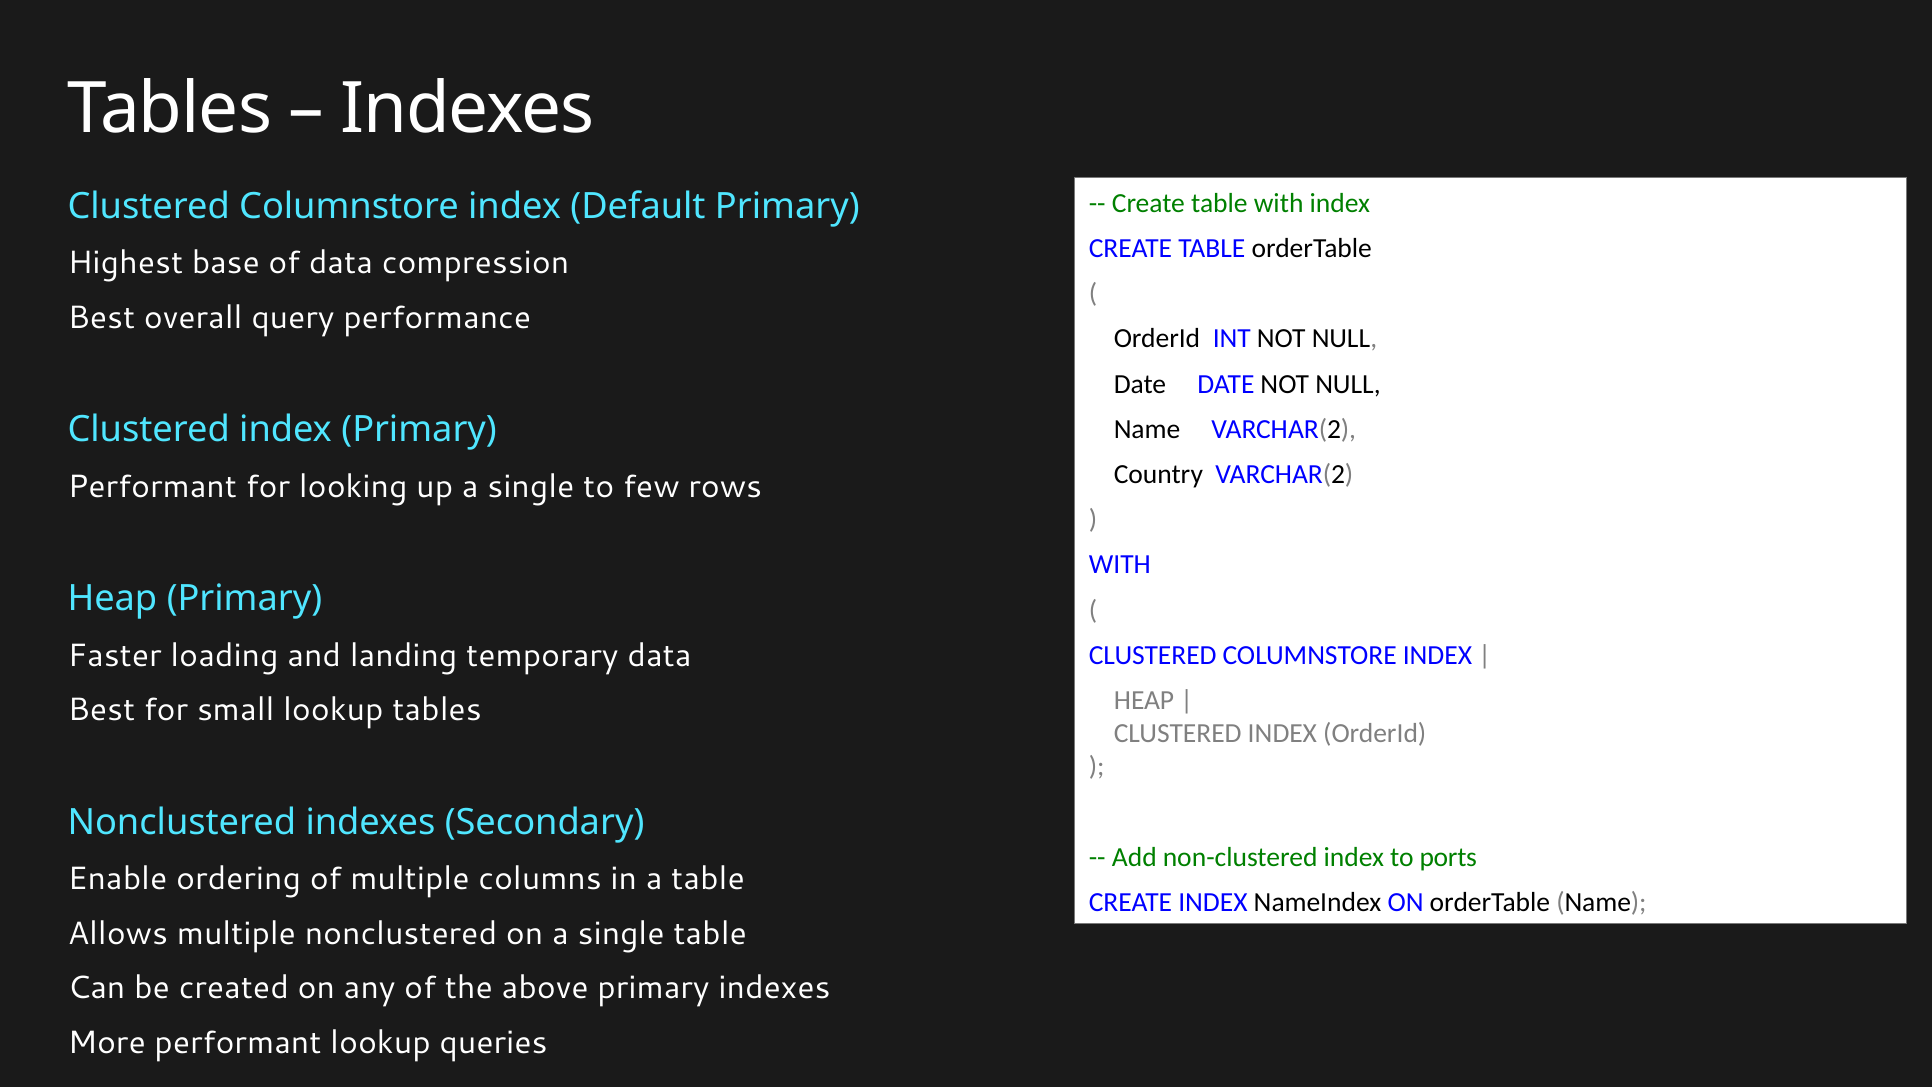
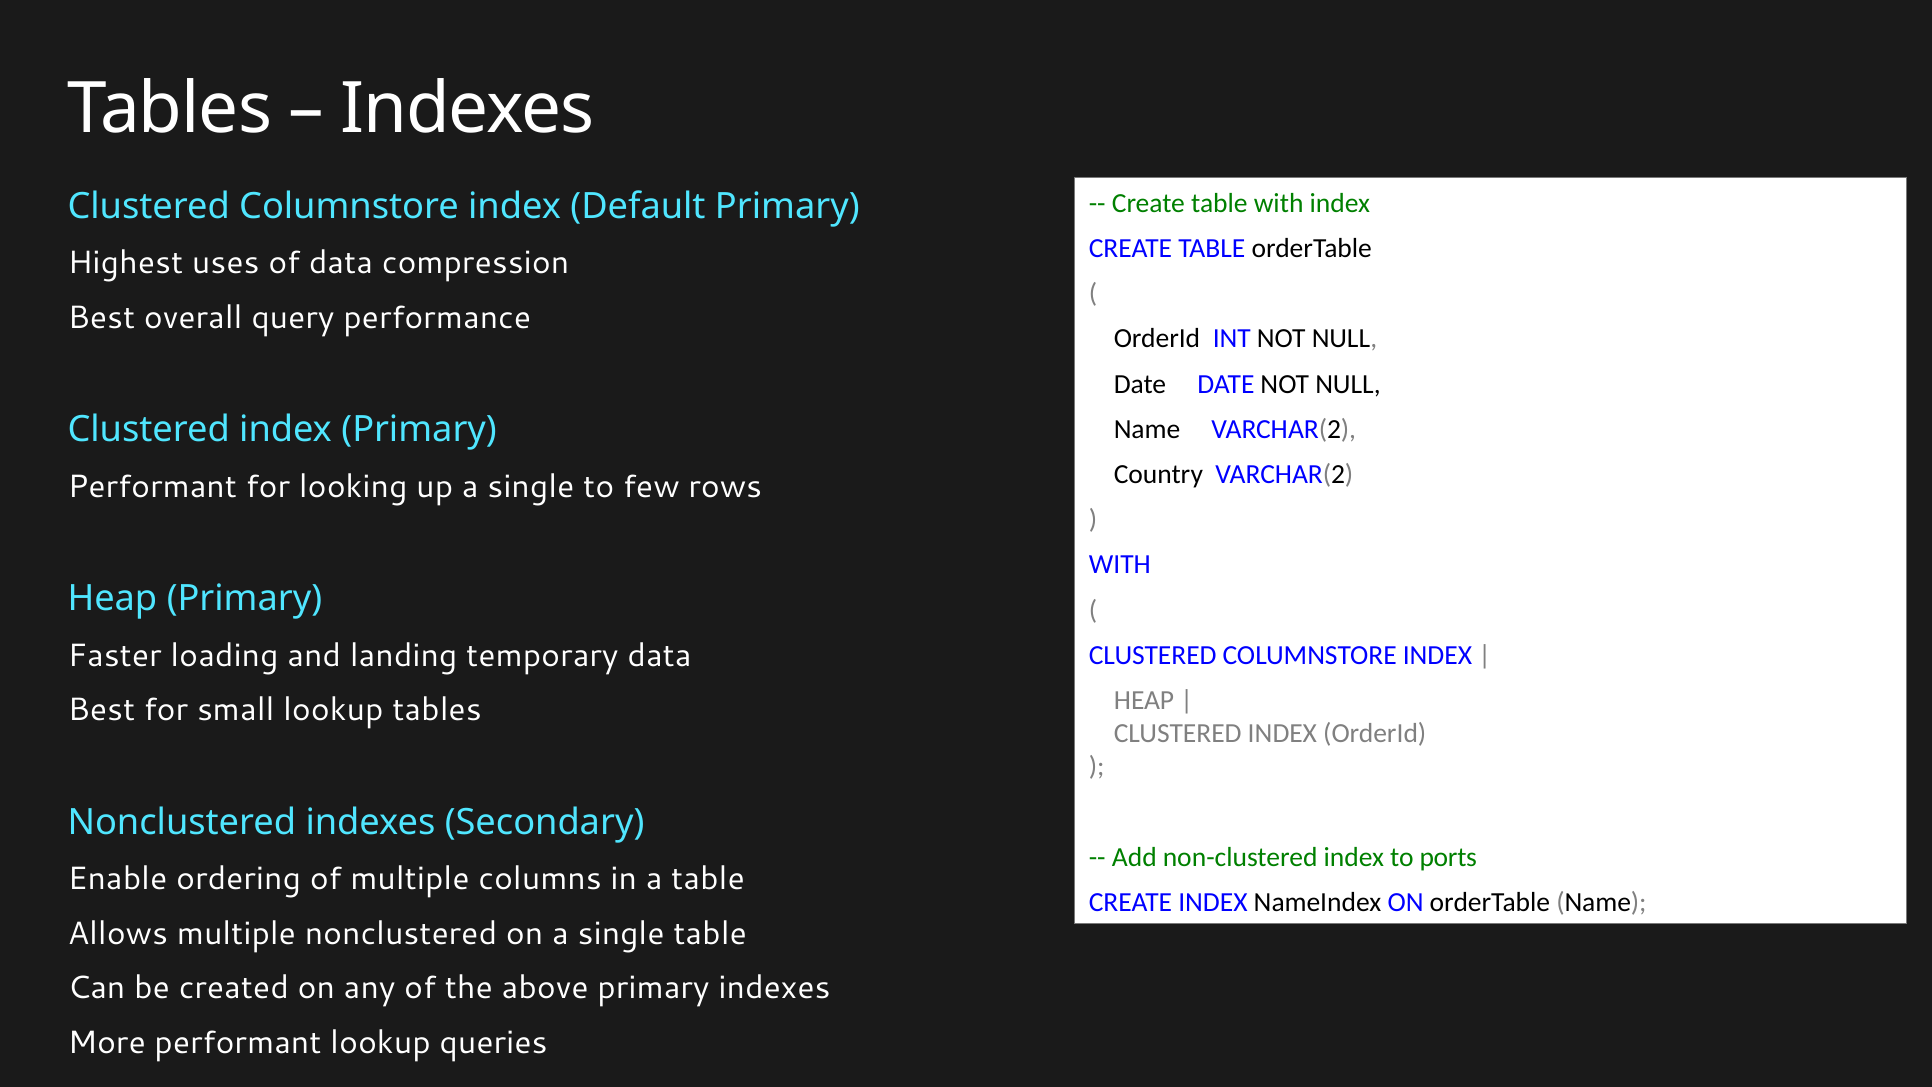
base: base -> uses (226, 263)
